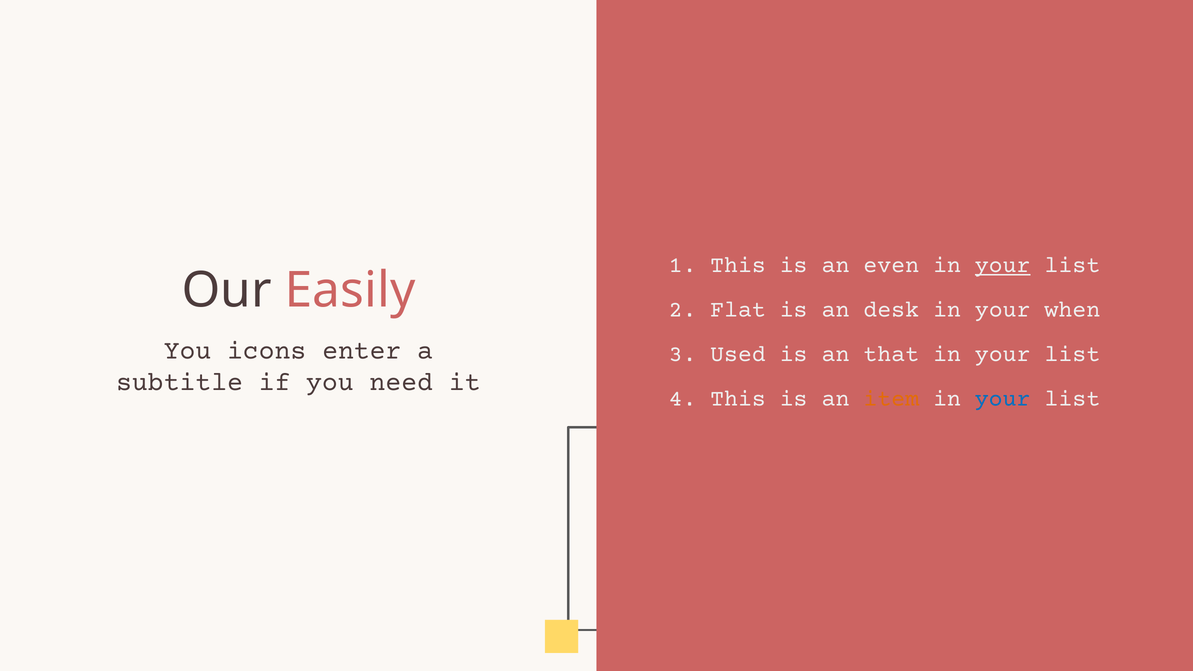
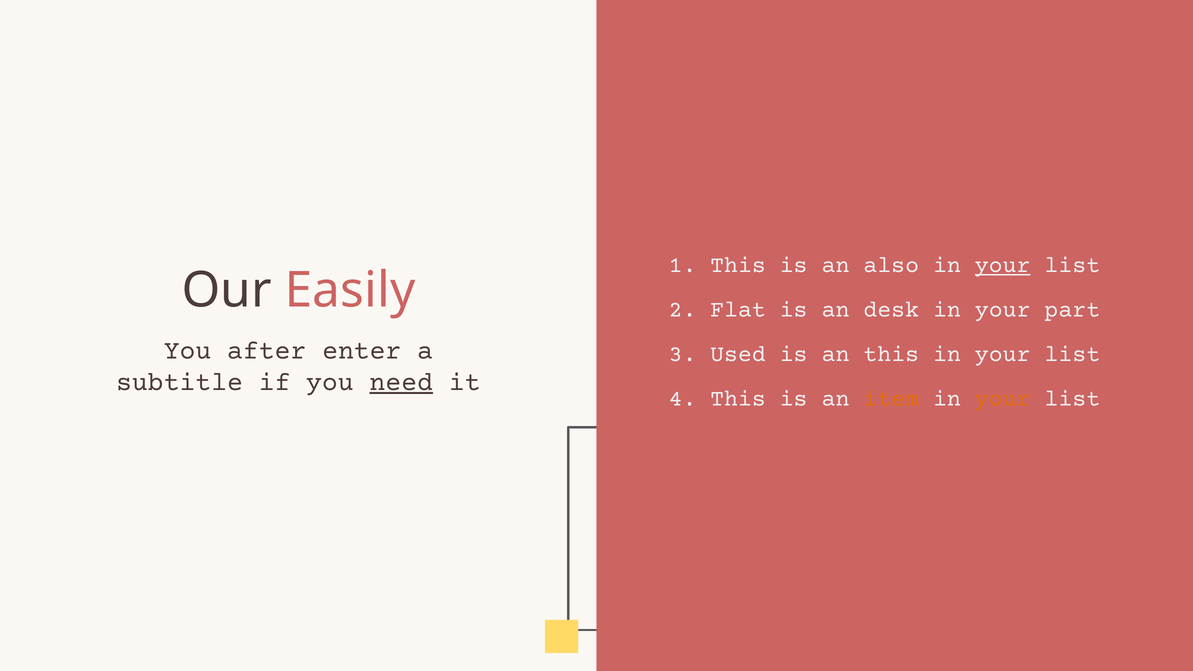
even: even -> also (891, 265)
when: when -> part (1072, 309)
icons: icons -> after (267, 350)
an that: that -> this (891, 354)
need underline: none -> present (401, 382)
your colour: blue -> orange (1003, 398)
